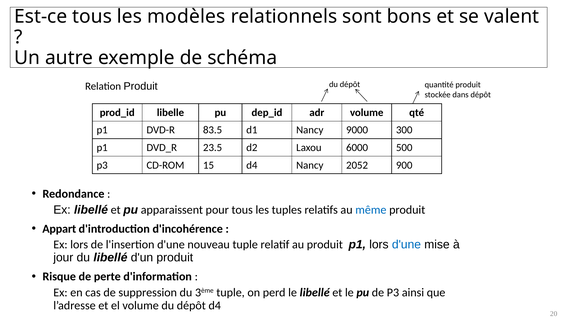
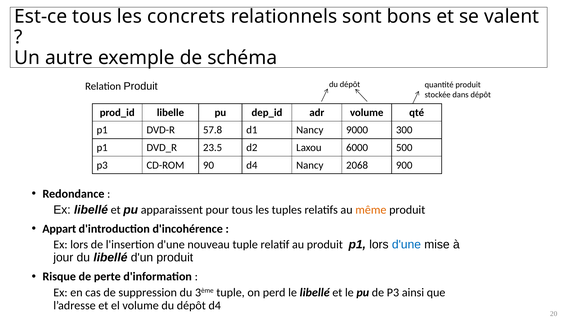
modèles: modèles -> concrets (186, 16)
83.5: 83.5 -> 57.8 (213, 130)
15: 15 -> 90 (209, 165)
2052: 2052 -> 2068 (357, 165)
même colour: blue -> orange (371, 210)
